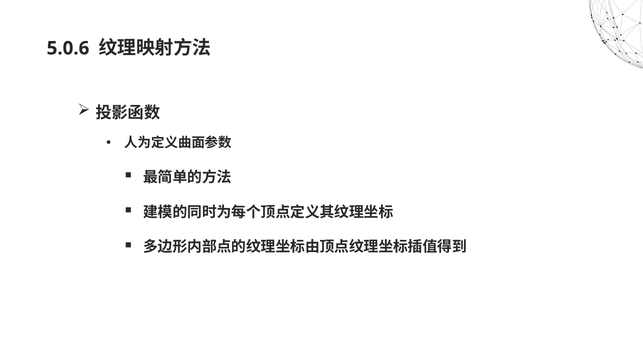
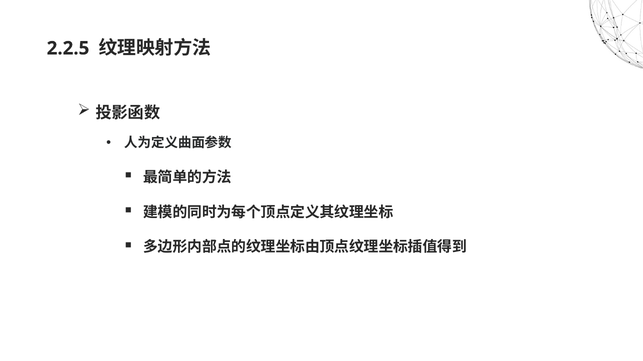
5.0.6: 5.0.6 -> 2.2.5 (68, 48)
